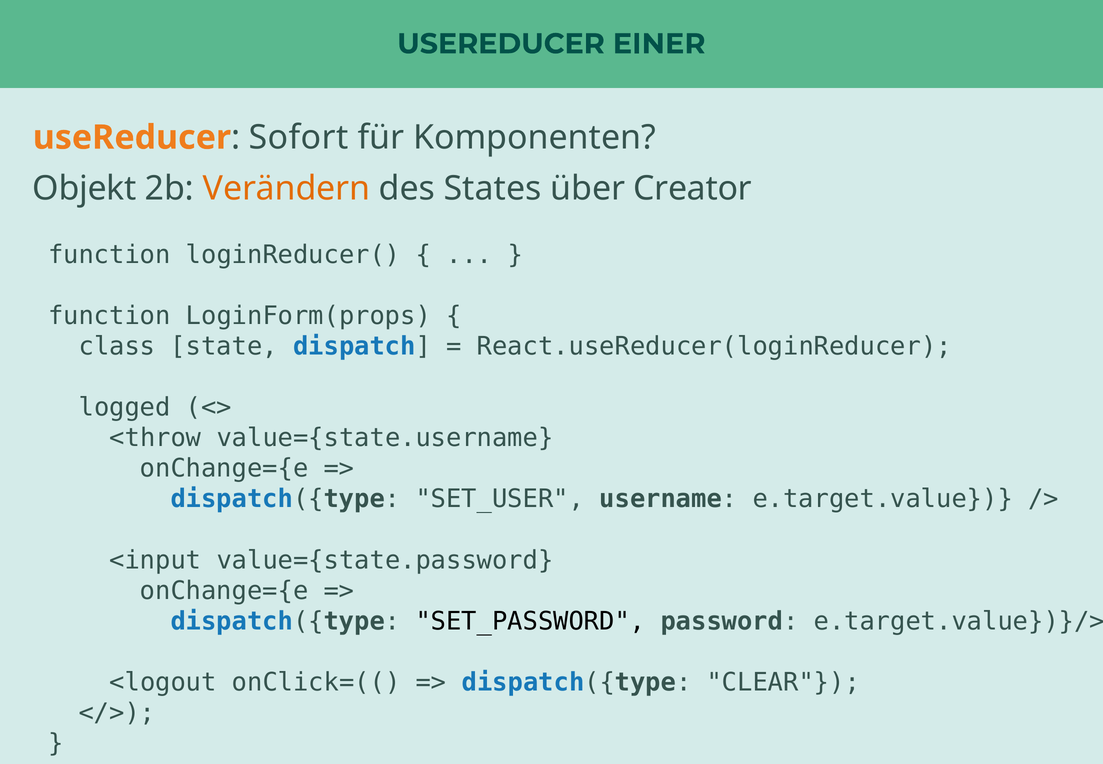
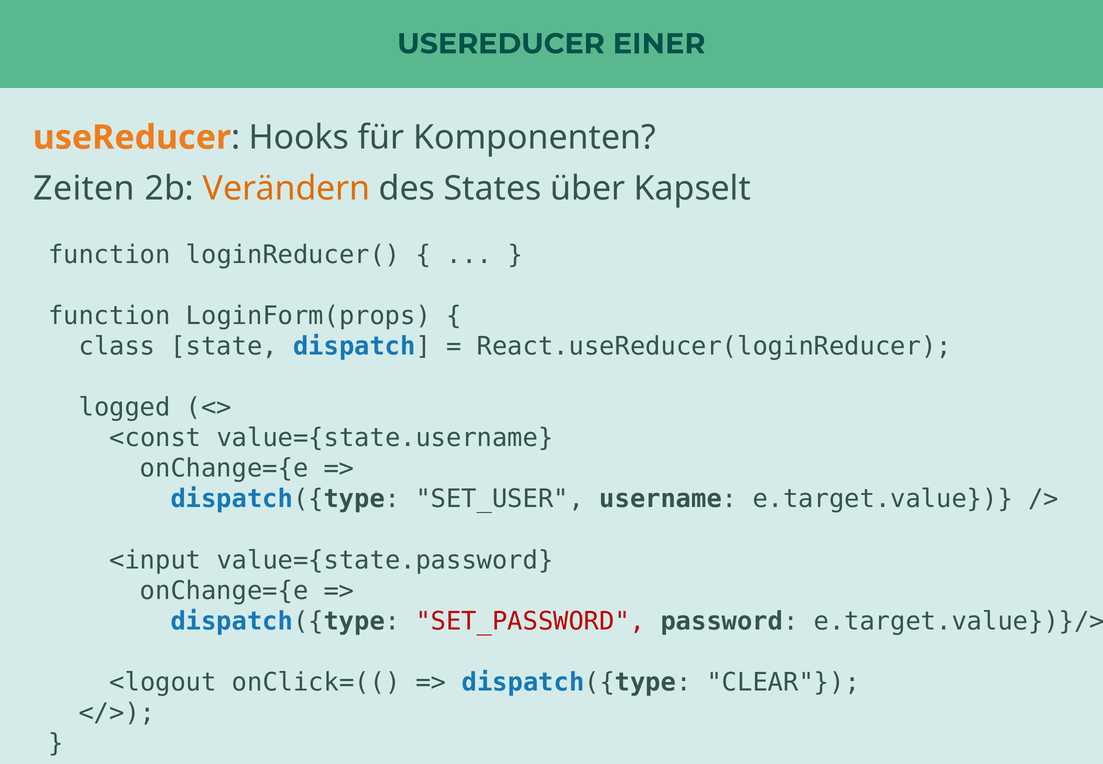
Sofort: Sofort -> Hooks (299, 137)
Objekt: Objekt -> Zeiten (84, 188)
Creator: Creator -> Kapselt (692, 188)
<throw: <throw -> <const (155, 438)
SET_PASSWORD colour: black -> red (530, 621)
